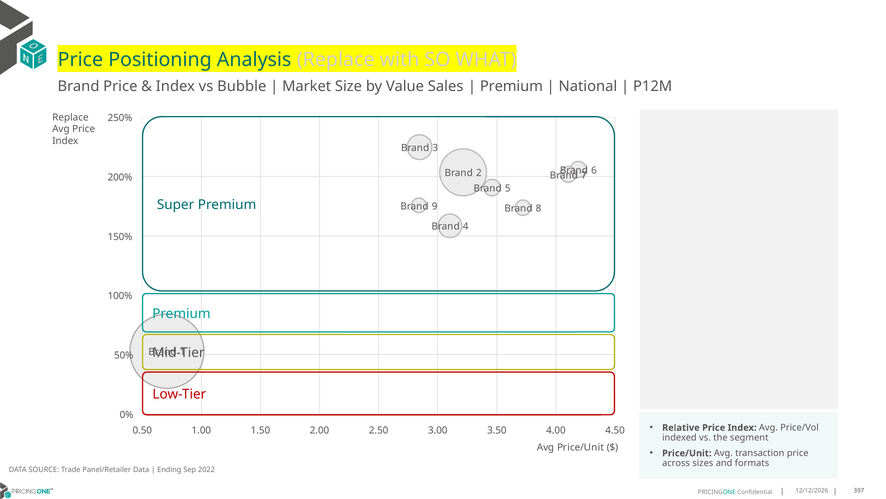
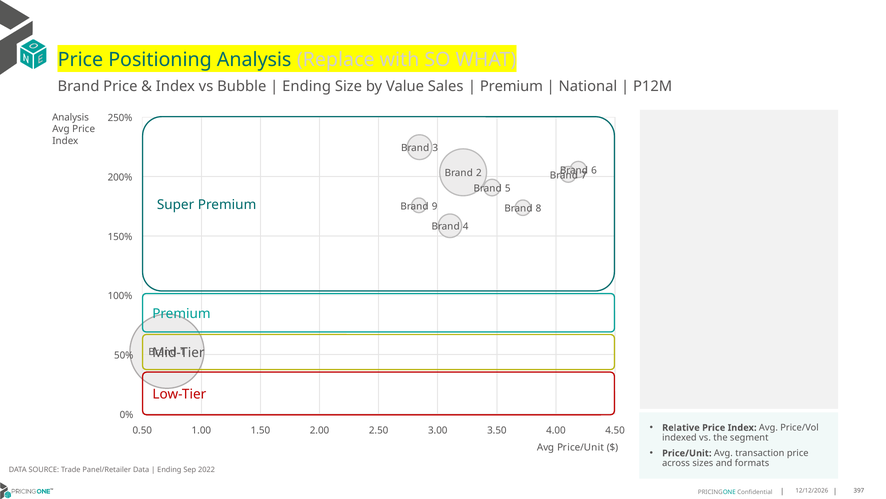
Market: Market -> Ending (307, 86)
Replace: Replace -> Analysis (71, 117)
